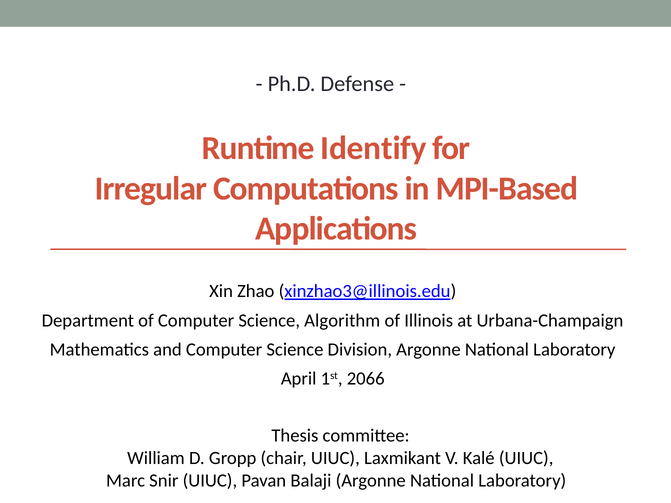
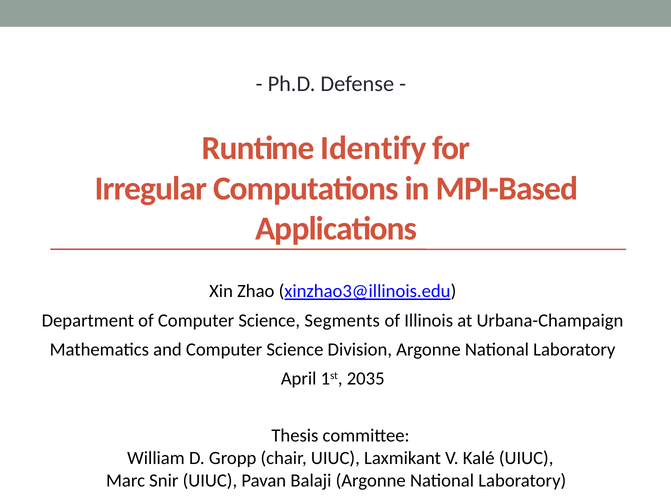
Algorithm: Algorithm -> Segments (342, 321)
2066: 2066 -> 2035 (366, 379)
